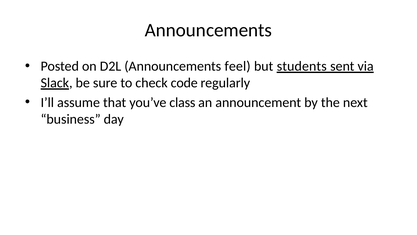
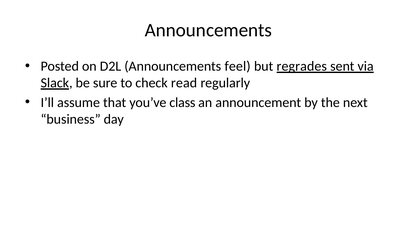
students: students -> regrades (302, 66)
code: code -> read (184, 83)
